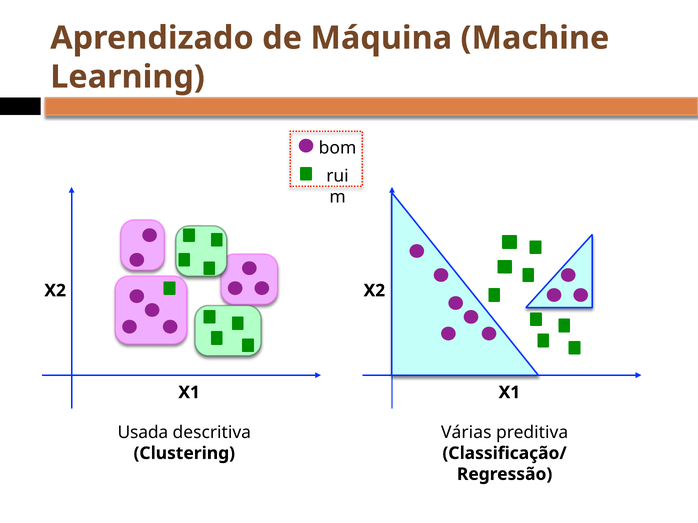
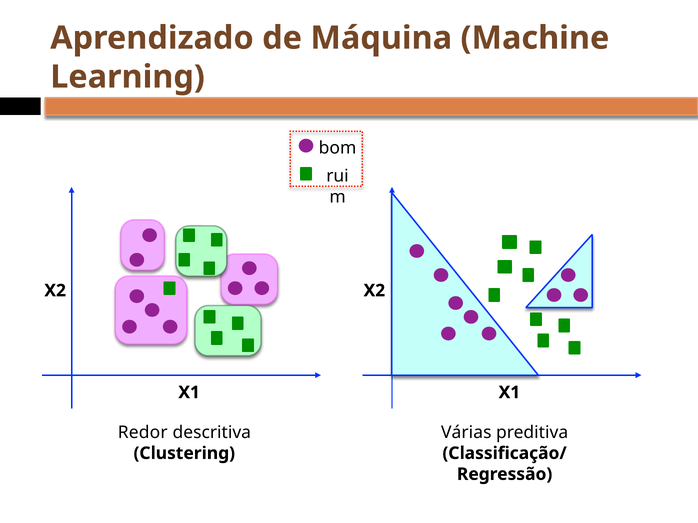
Usada: Usada -> Redor (143, 433)
